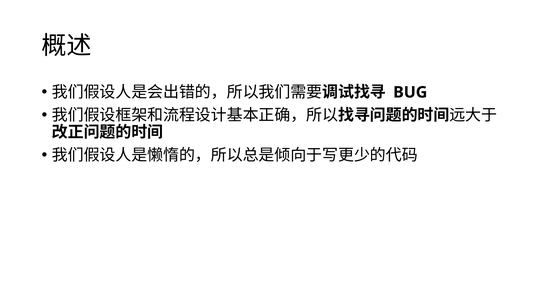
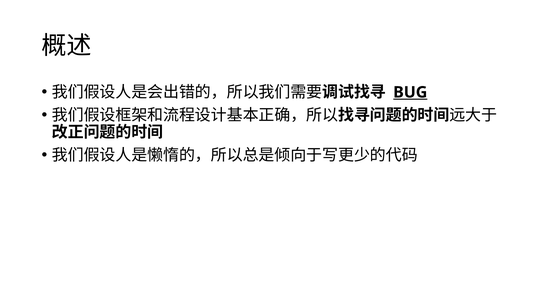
BUG underline: none -> present (410, 92)
